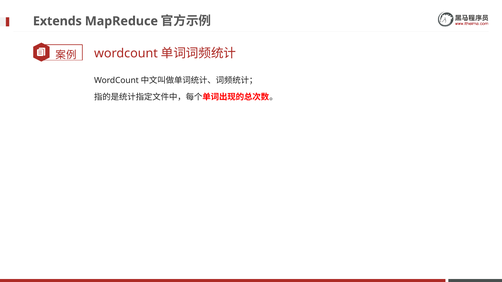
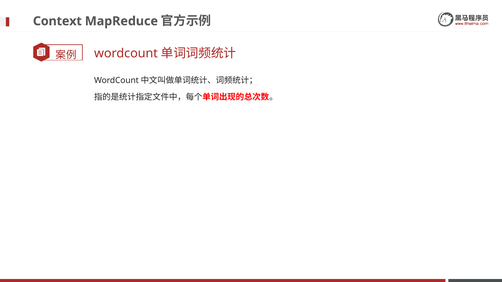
Extends: Extends -> Context (57, 21)
